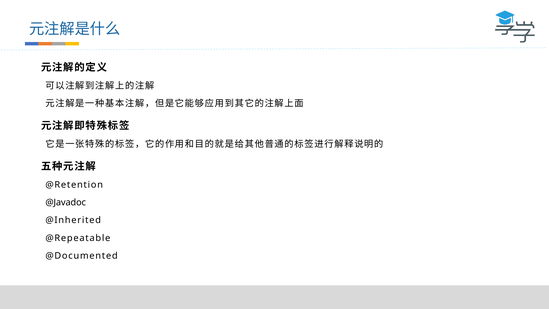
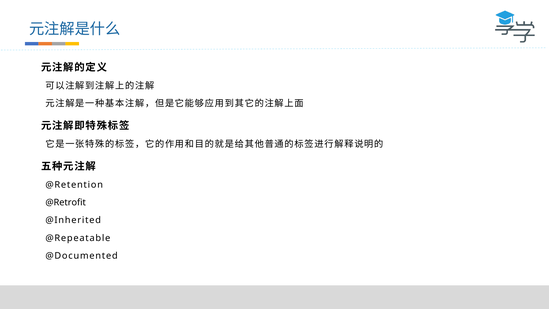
@Javadoc: @Javadoc -> @Retrofit (66, 202)
